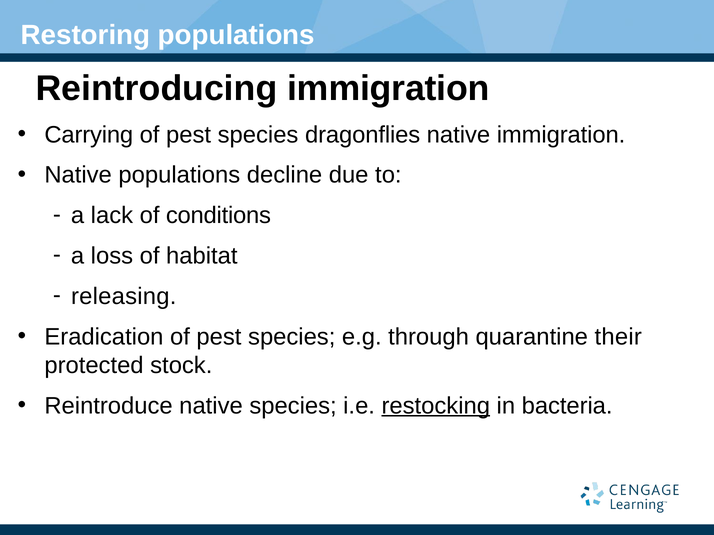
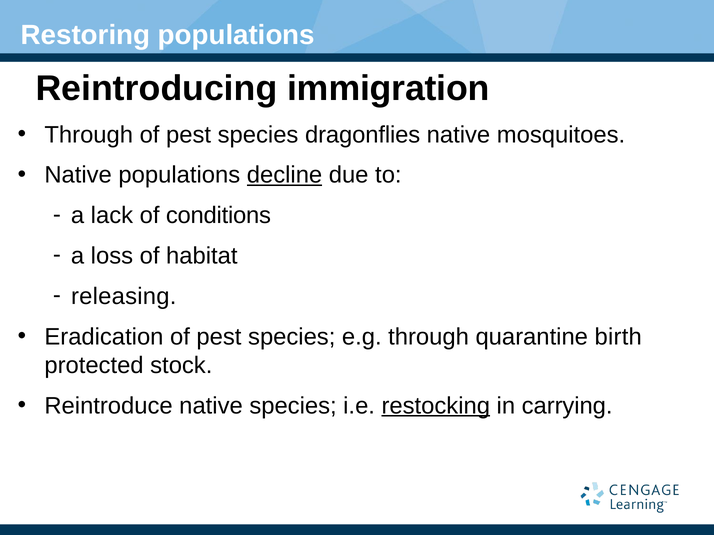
Carrying: Carrying -> Through (89, 135)
native immigration: immigration -> mosquitoes (561, 135)
decline underline: none -> present (285, 175)
their: their -> birth (618, 337)
bacteria: bacteria -> carrying (567, 406)
